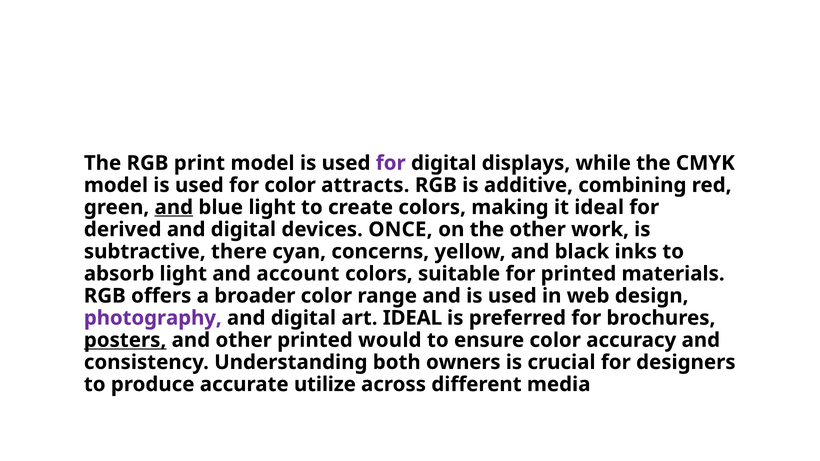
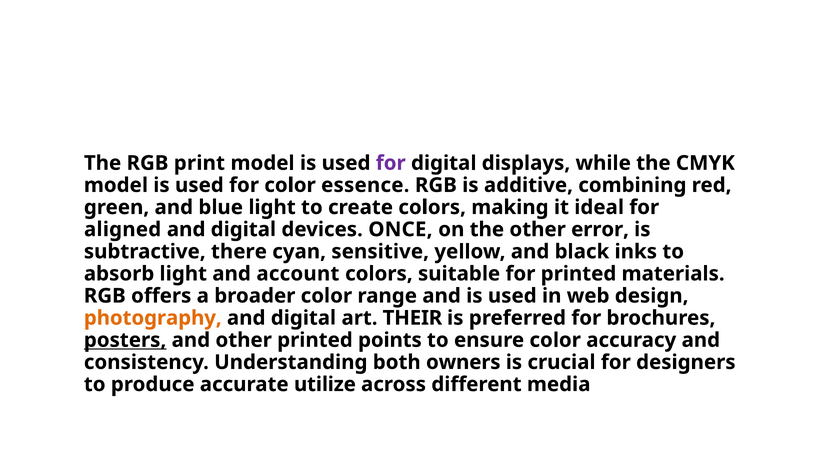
attracts: attracts -> essence (365, 185)
and underline: present -> none (174, 207)
derived: derived -> aligned (123, 230)
work: work -> error (600, 230)
concerns: concerns -> sensitive (380, 252)
photography colour: purple -> orange (153, 318)
art IDEAL: IDEAL -> THEIR (412, 318)
printed would: would -> points (390, 340)
